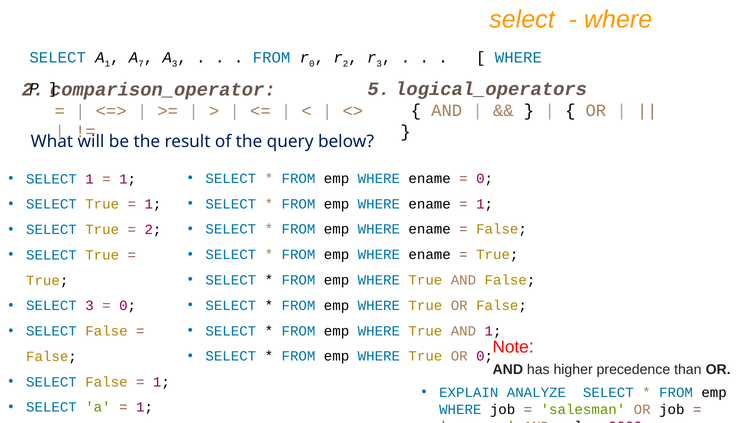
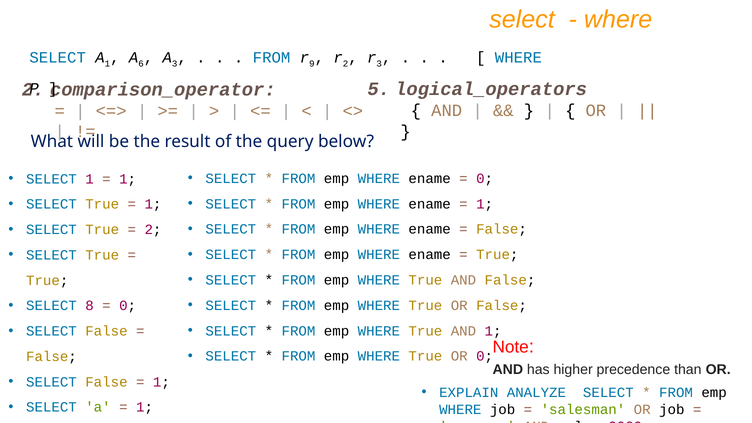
7: 7 -> 6 (141, 64)
0: 0 -> 9 (312, 64)
SELECT 3: 3 -> 8 (90, 306)
